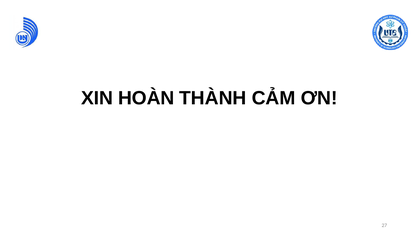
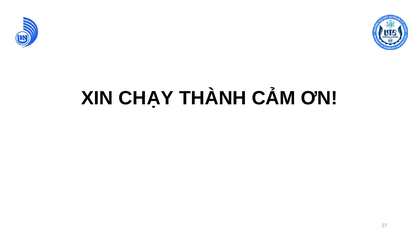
HOÀN: HOÀN -> CHẠY (146, 98)
